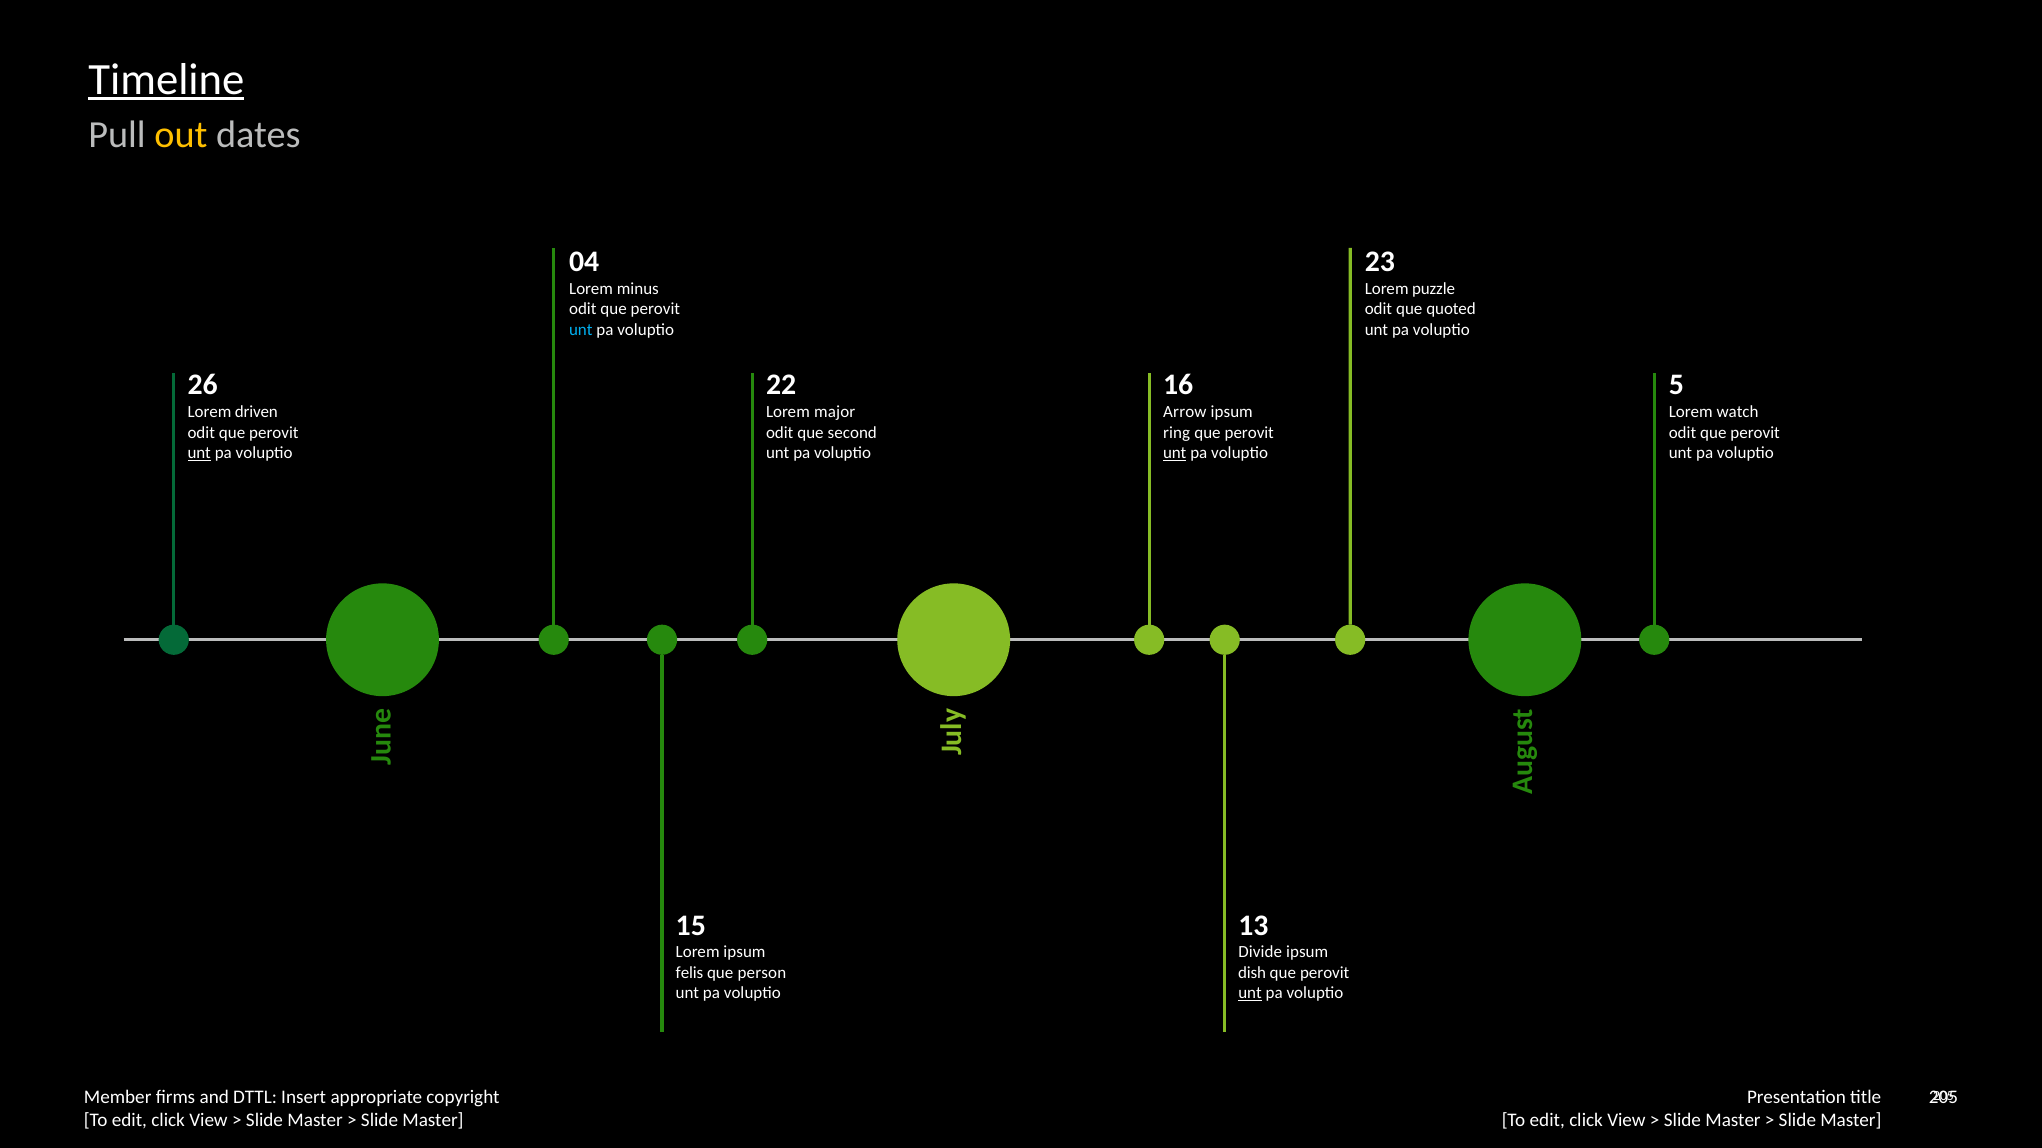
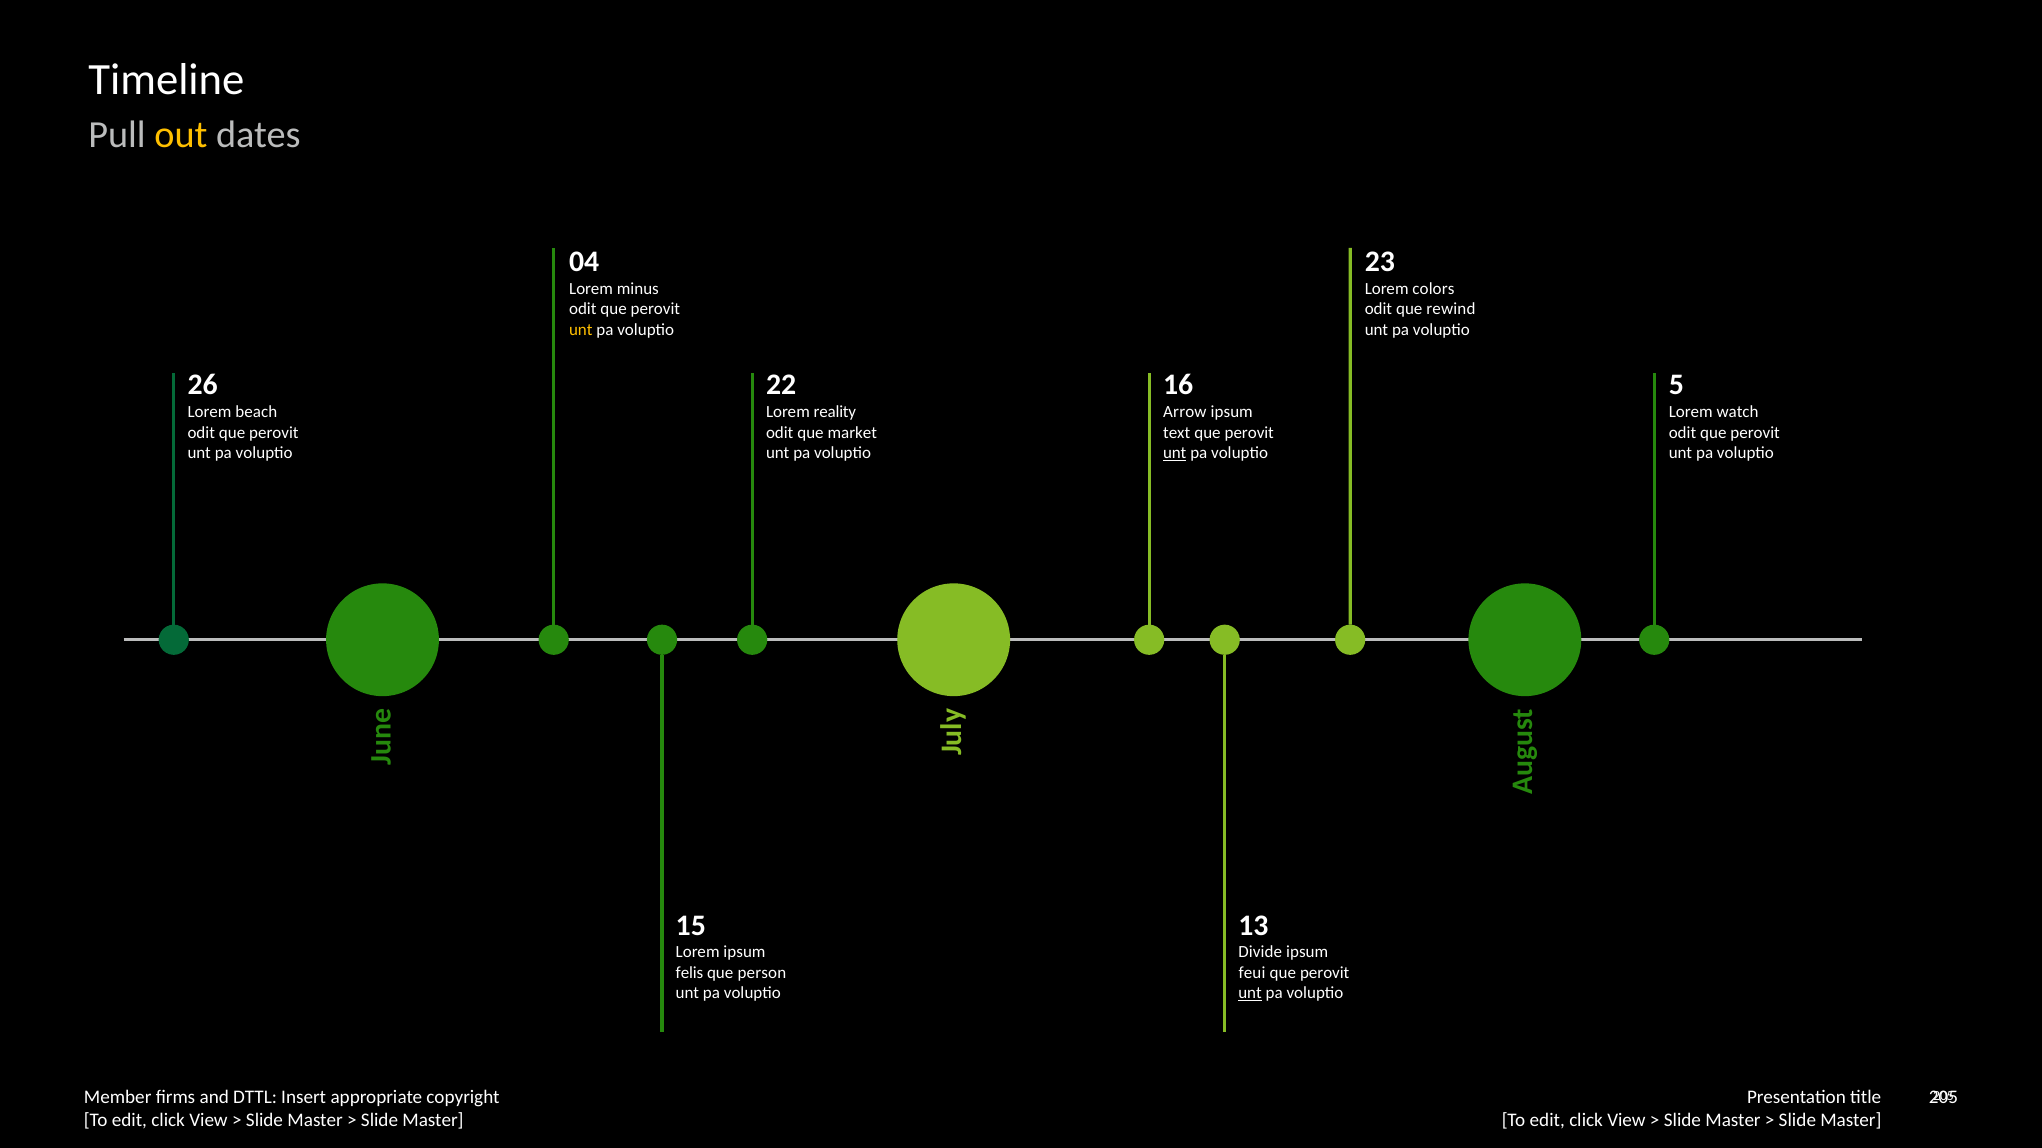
Timeline underline: present -> none (166, 79)
puzzle: puzzle -> colors (1433, 289)
quoted: quoted -> rewind (1451, 310)
unt colour: light blue -> yellow (581, 330)
driven: driven -> beach (256, 412)
major: major -> reality (835, 412)
second: second -> market (852, 433)
ring: ring -> text (1177, 433)
unt underline: present -> none (199, 453)
dish: dish -> feui (1252, 973)
